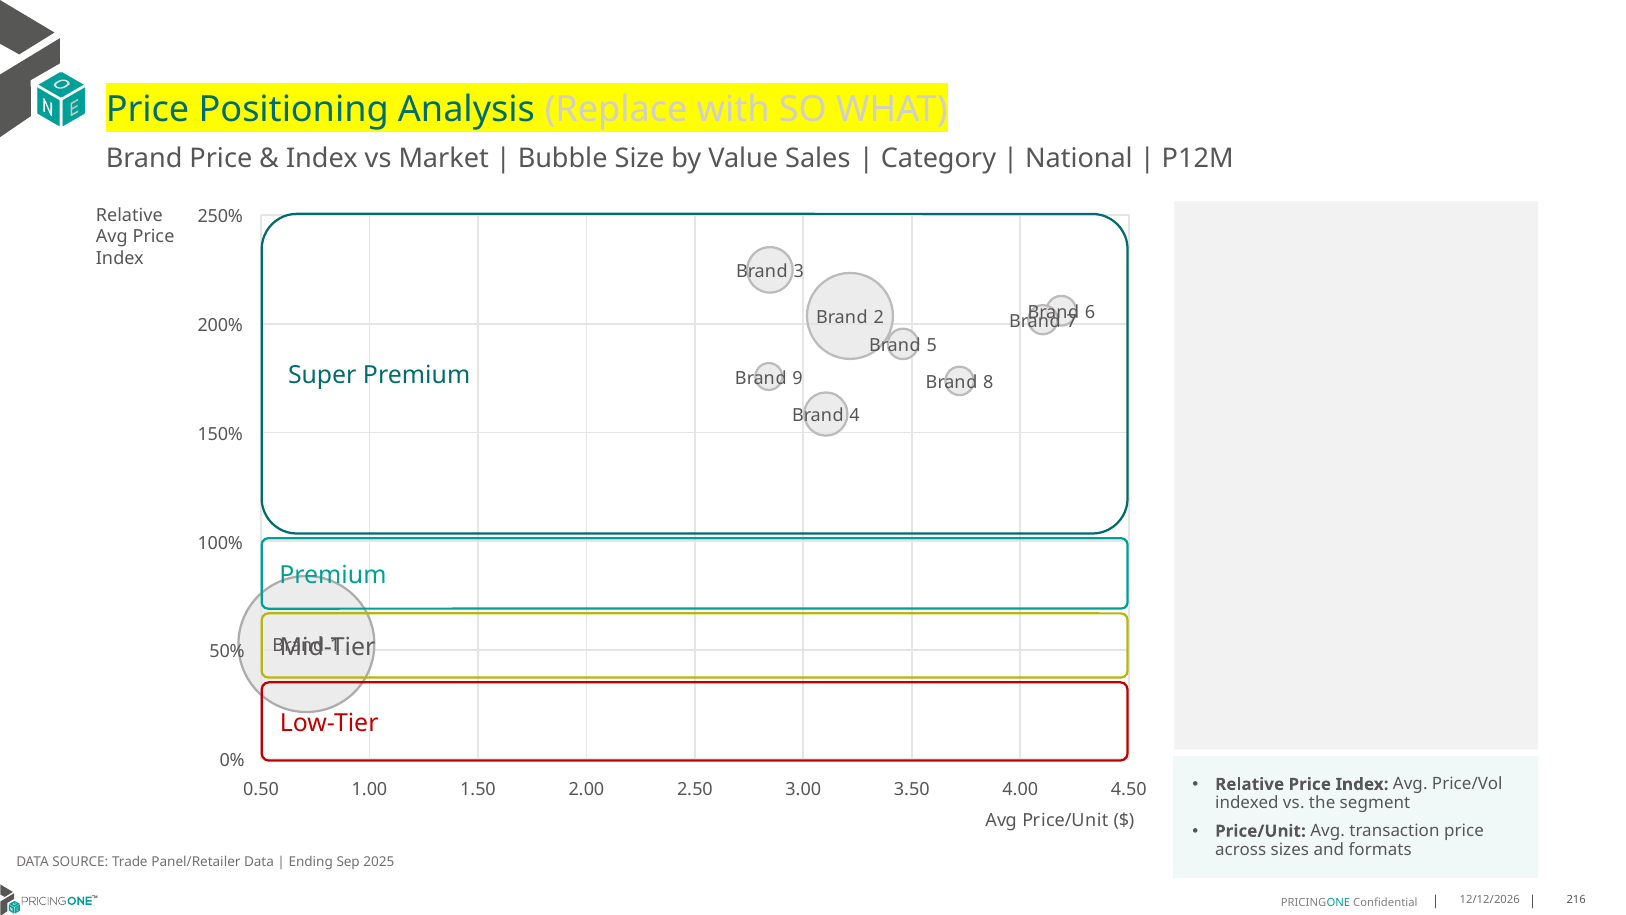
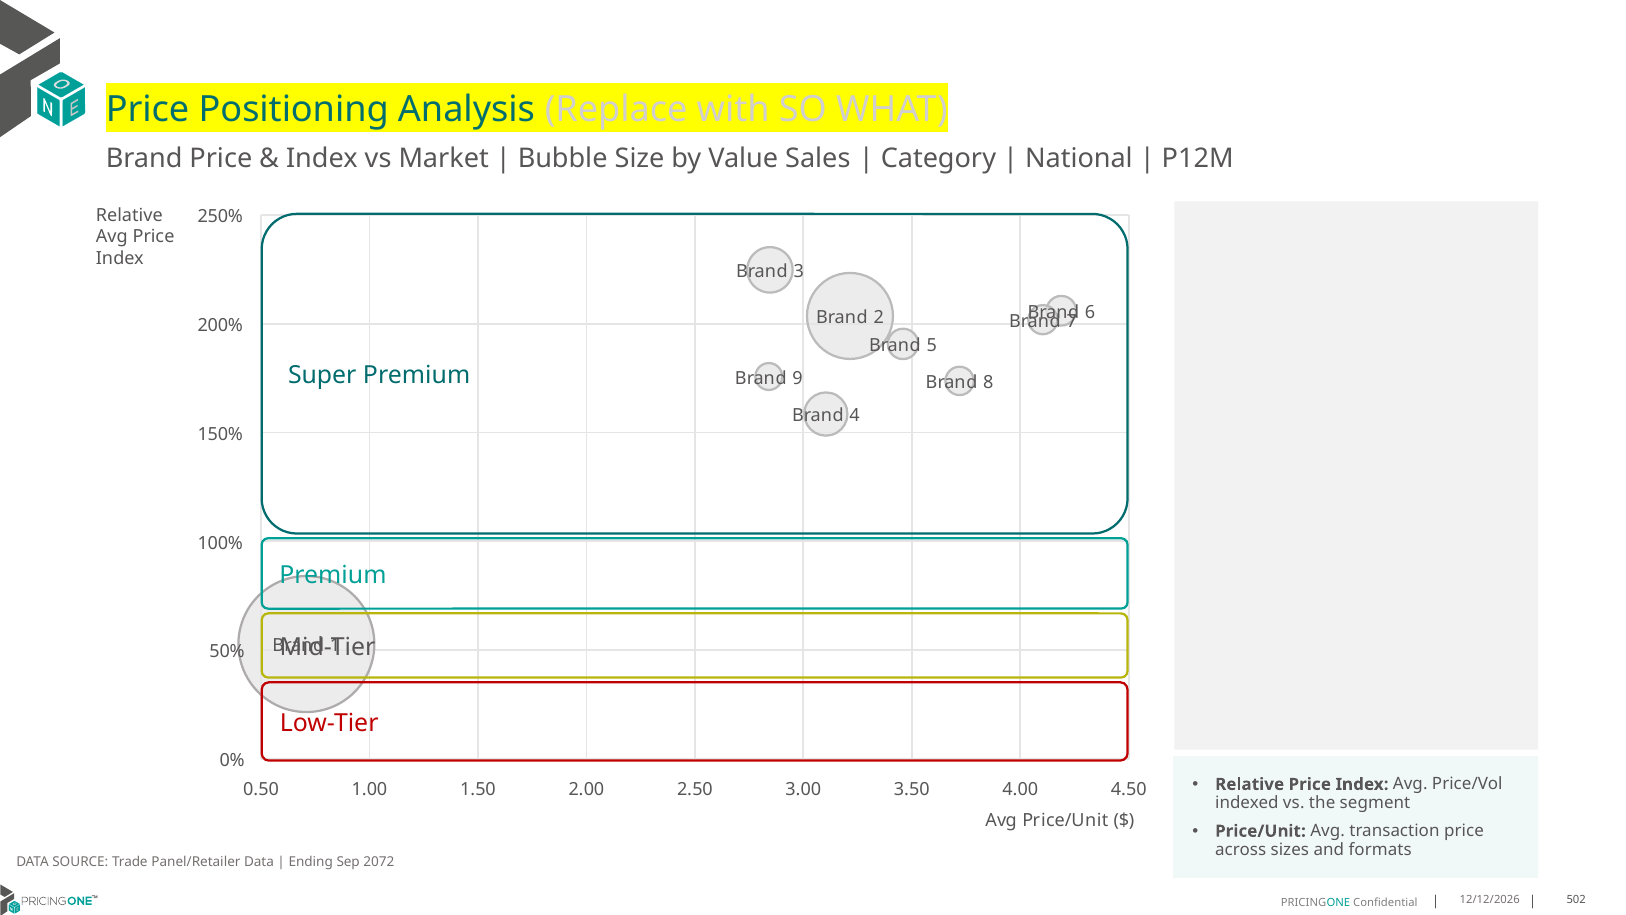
2025: 2025 -> 2072 (379, 861)
216: 216 -> 502 (1576, 899)
